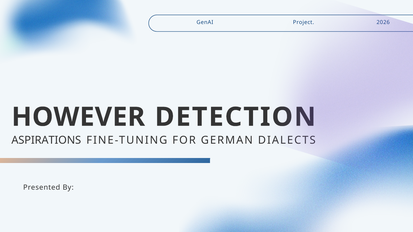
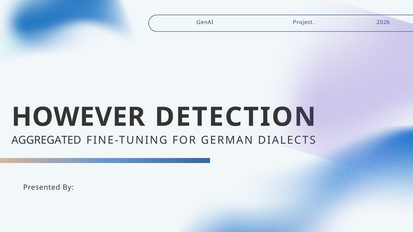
ASPIRATIONS: ASPIRATIONS -> AGGREGATED (46, 141)
